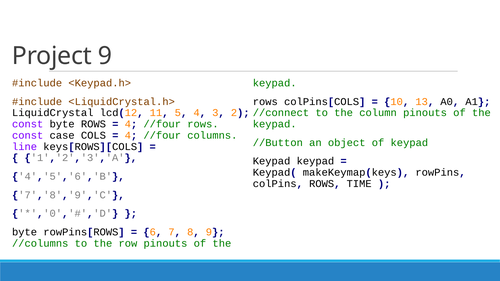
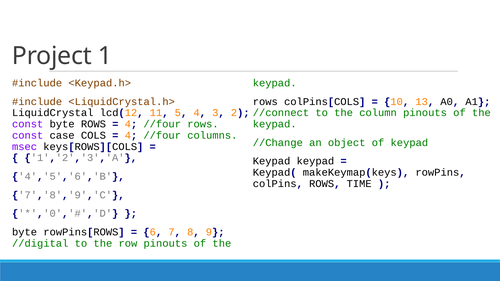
Project 9: 9 -> 1 (105, 56)
//Button: //Button -> //Change (278, 143)
line: line -> msec (25, 147)
//columns: //columns -> //digital (40, 244)
